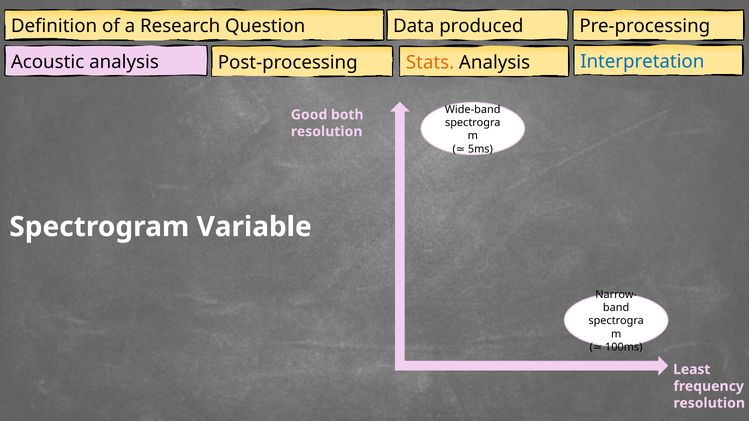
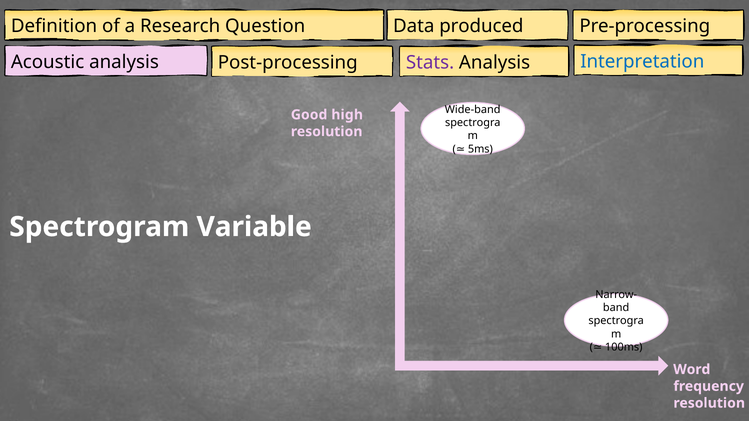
Stats colour: orange -> purple (430, 63)
both: both -> high (347, 115)
Least: Least -> Word (692, 370)
